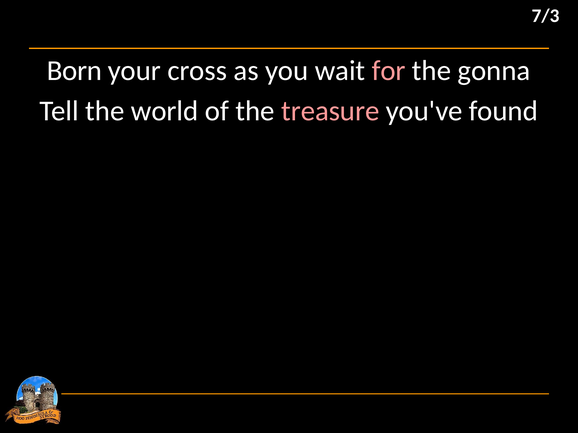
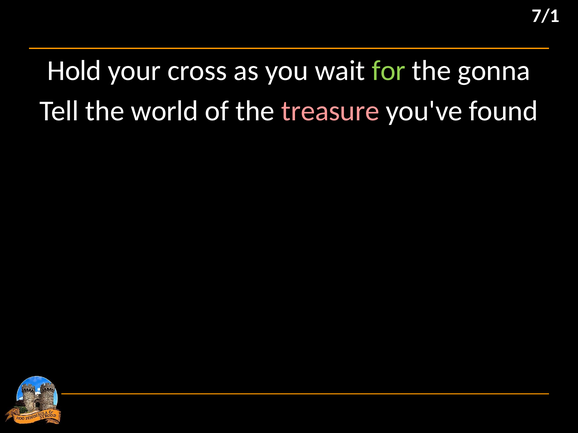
7/3: 7/3 -> 7/1 (546, 16)
Born: Born -> Hold (74, 71)
for colour: pink -> light green (389, 71)
